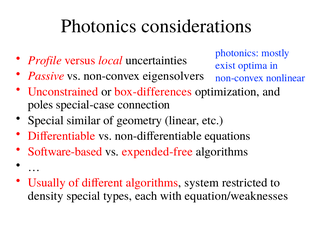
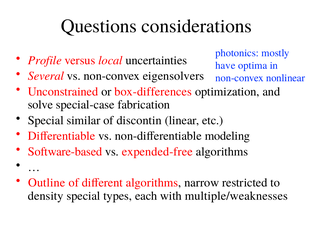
Photonics: Photonics -> Questions (99, 26)
exist: exist -> have (225, 65)
Passive: Passive -> Several (46, 76)
poles: poles -> solve (40, 105)
connection: connection -> fabrication (144, 105)
geometry: geometry -> discontin (139, 120)
equations: equations -> modeling (227, 136)
Usually: Usually -> Outline (47, 183)
system: system -> narrow (202, 183)
equation/weaknesses: equation/weaknesses -> multiple/weaknesses (236, 196)
